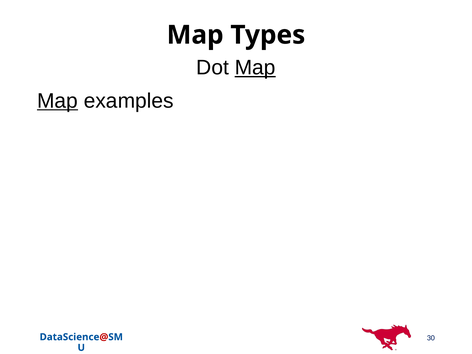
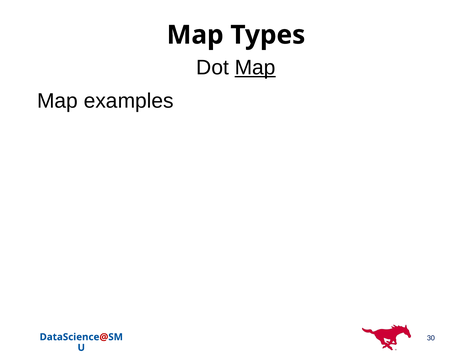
Map underline: present -> none (58, 101)
